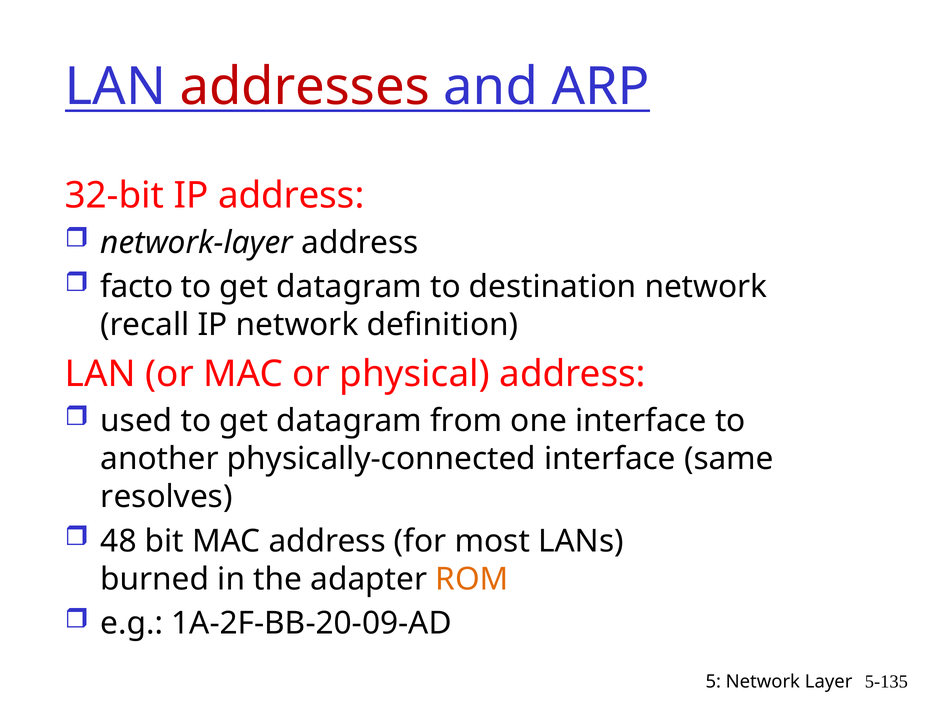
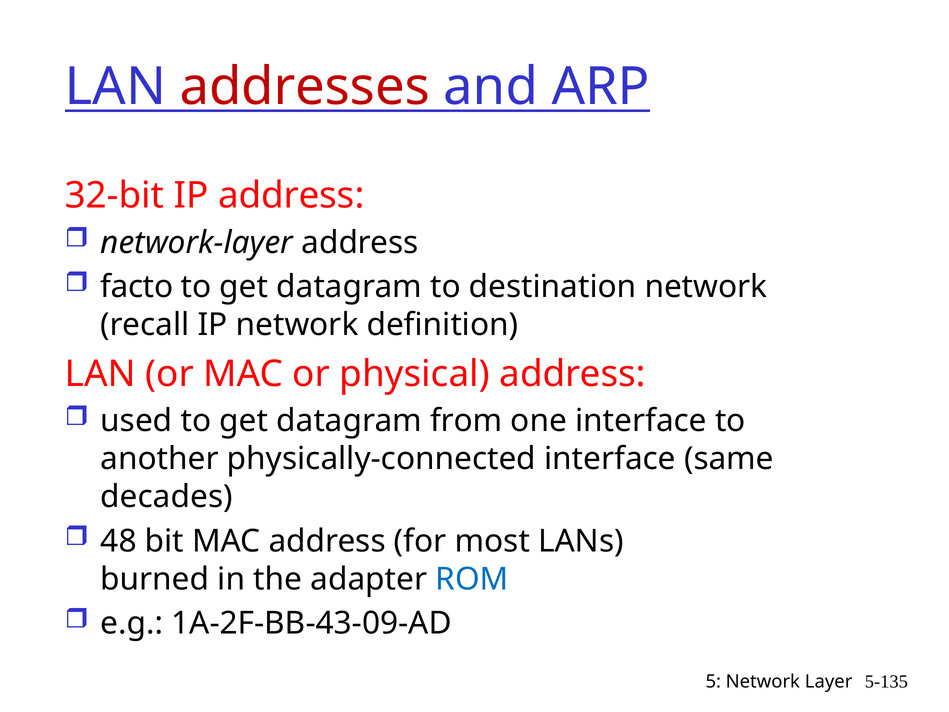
resolves: resolves -> decades (167, 497)
ROM colour: orange -> blue (472, 579)
1A-2F-BB-20-09-AD: 1A-2F-BB-20-09-AD -> 1A-2F-BB-43-09-AD (311, 623)
